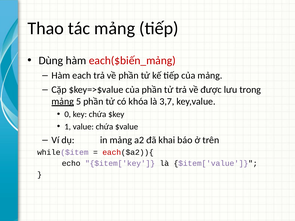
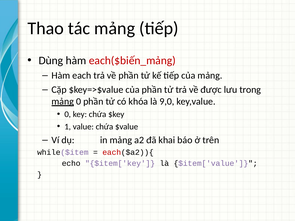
mảng 5: 5 -> 0 (79, 102)
3,7: 3,7 -> 9,0 (167, 102)
